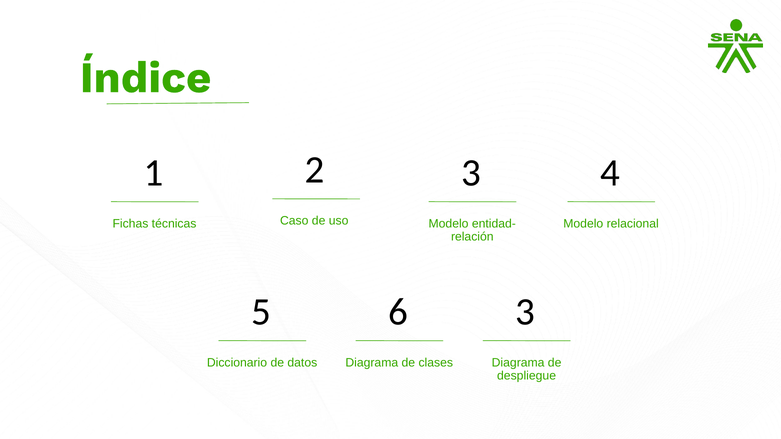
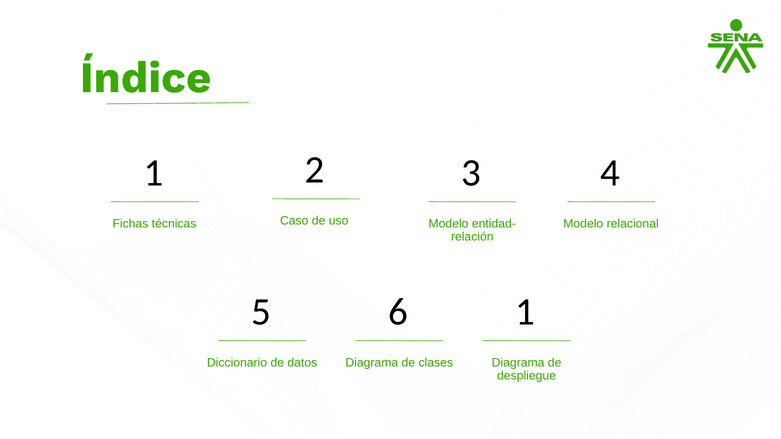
6 3: 3 -> 1 (525, 312)
